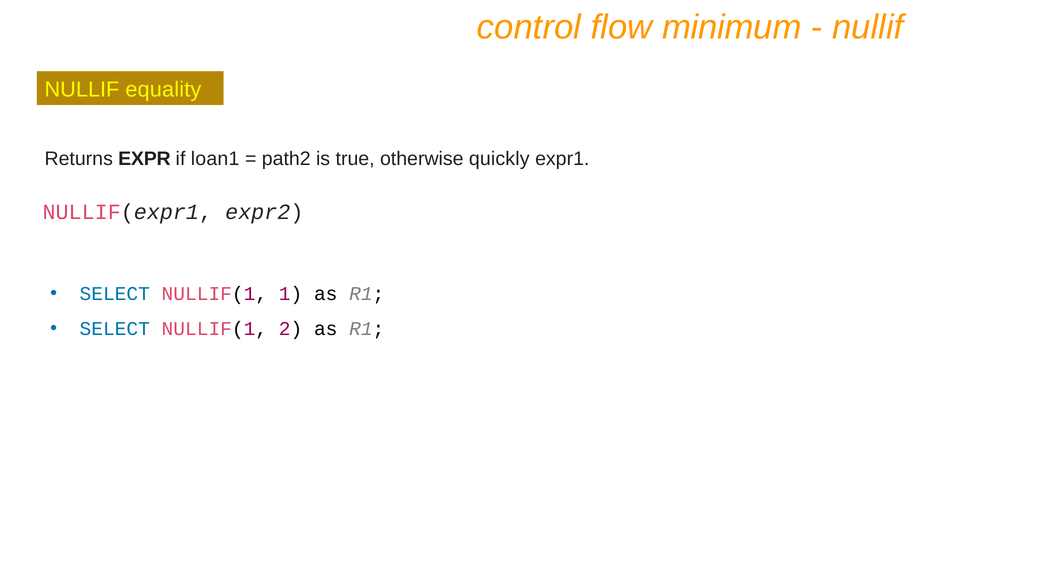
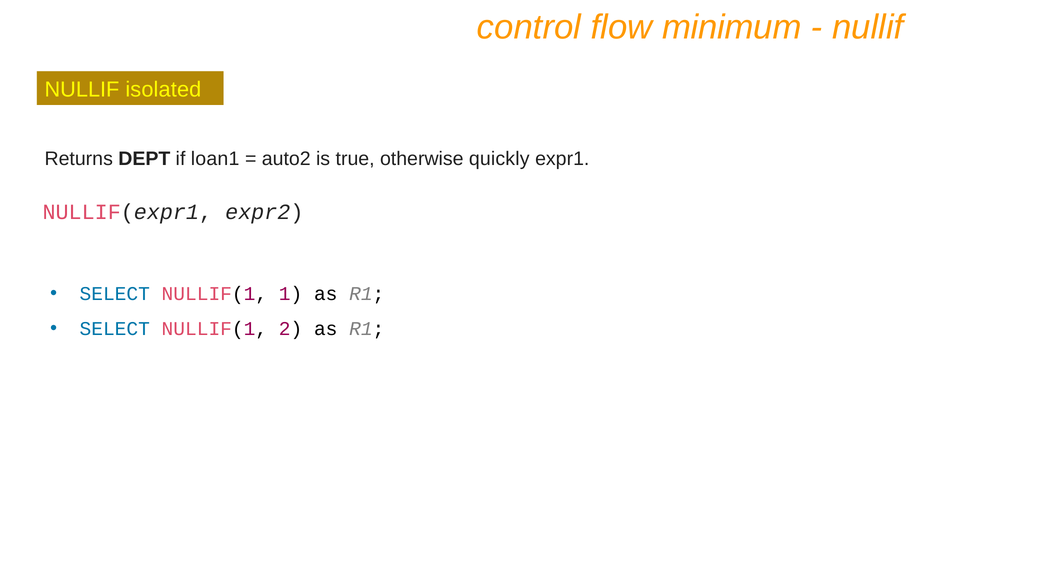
equality: equality -> isolated (163, 90)
EXPR: EXPR -> DEPT (144, 159)
path2: path2 -> auto2 (286, 159)
